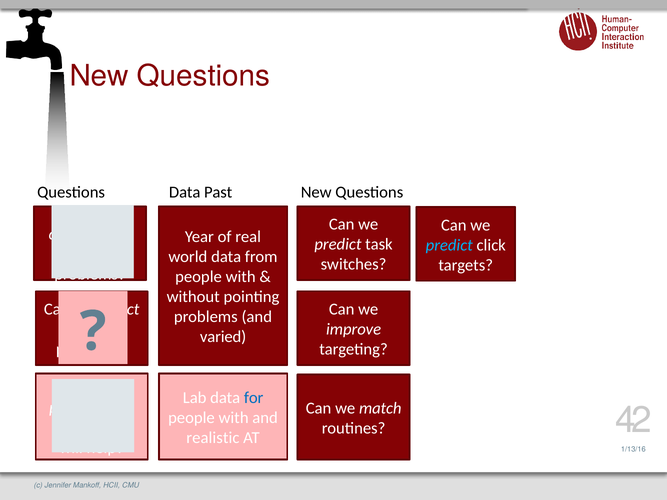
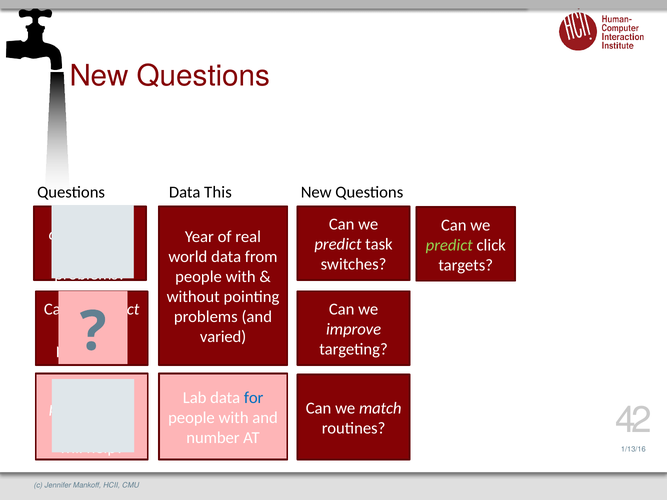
Past: Past -> This (218, 192)
predict colour: light blue -> light green (449, 245)
realistic: realistic -> number (213, 438)
